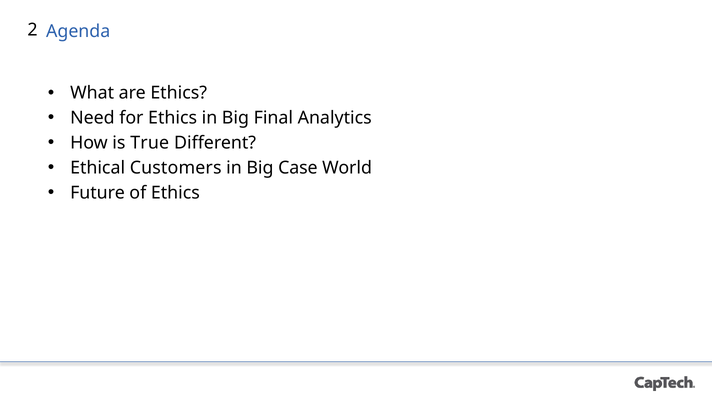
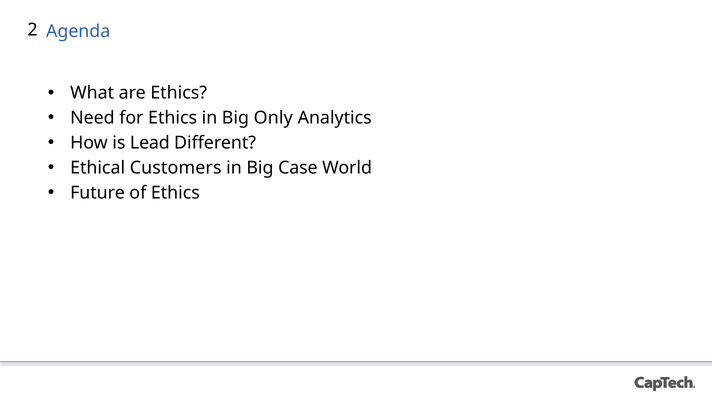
Final: Final -> Only (273, 118)
True: True -> Lead (150, 143)
